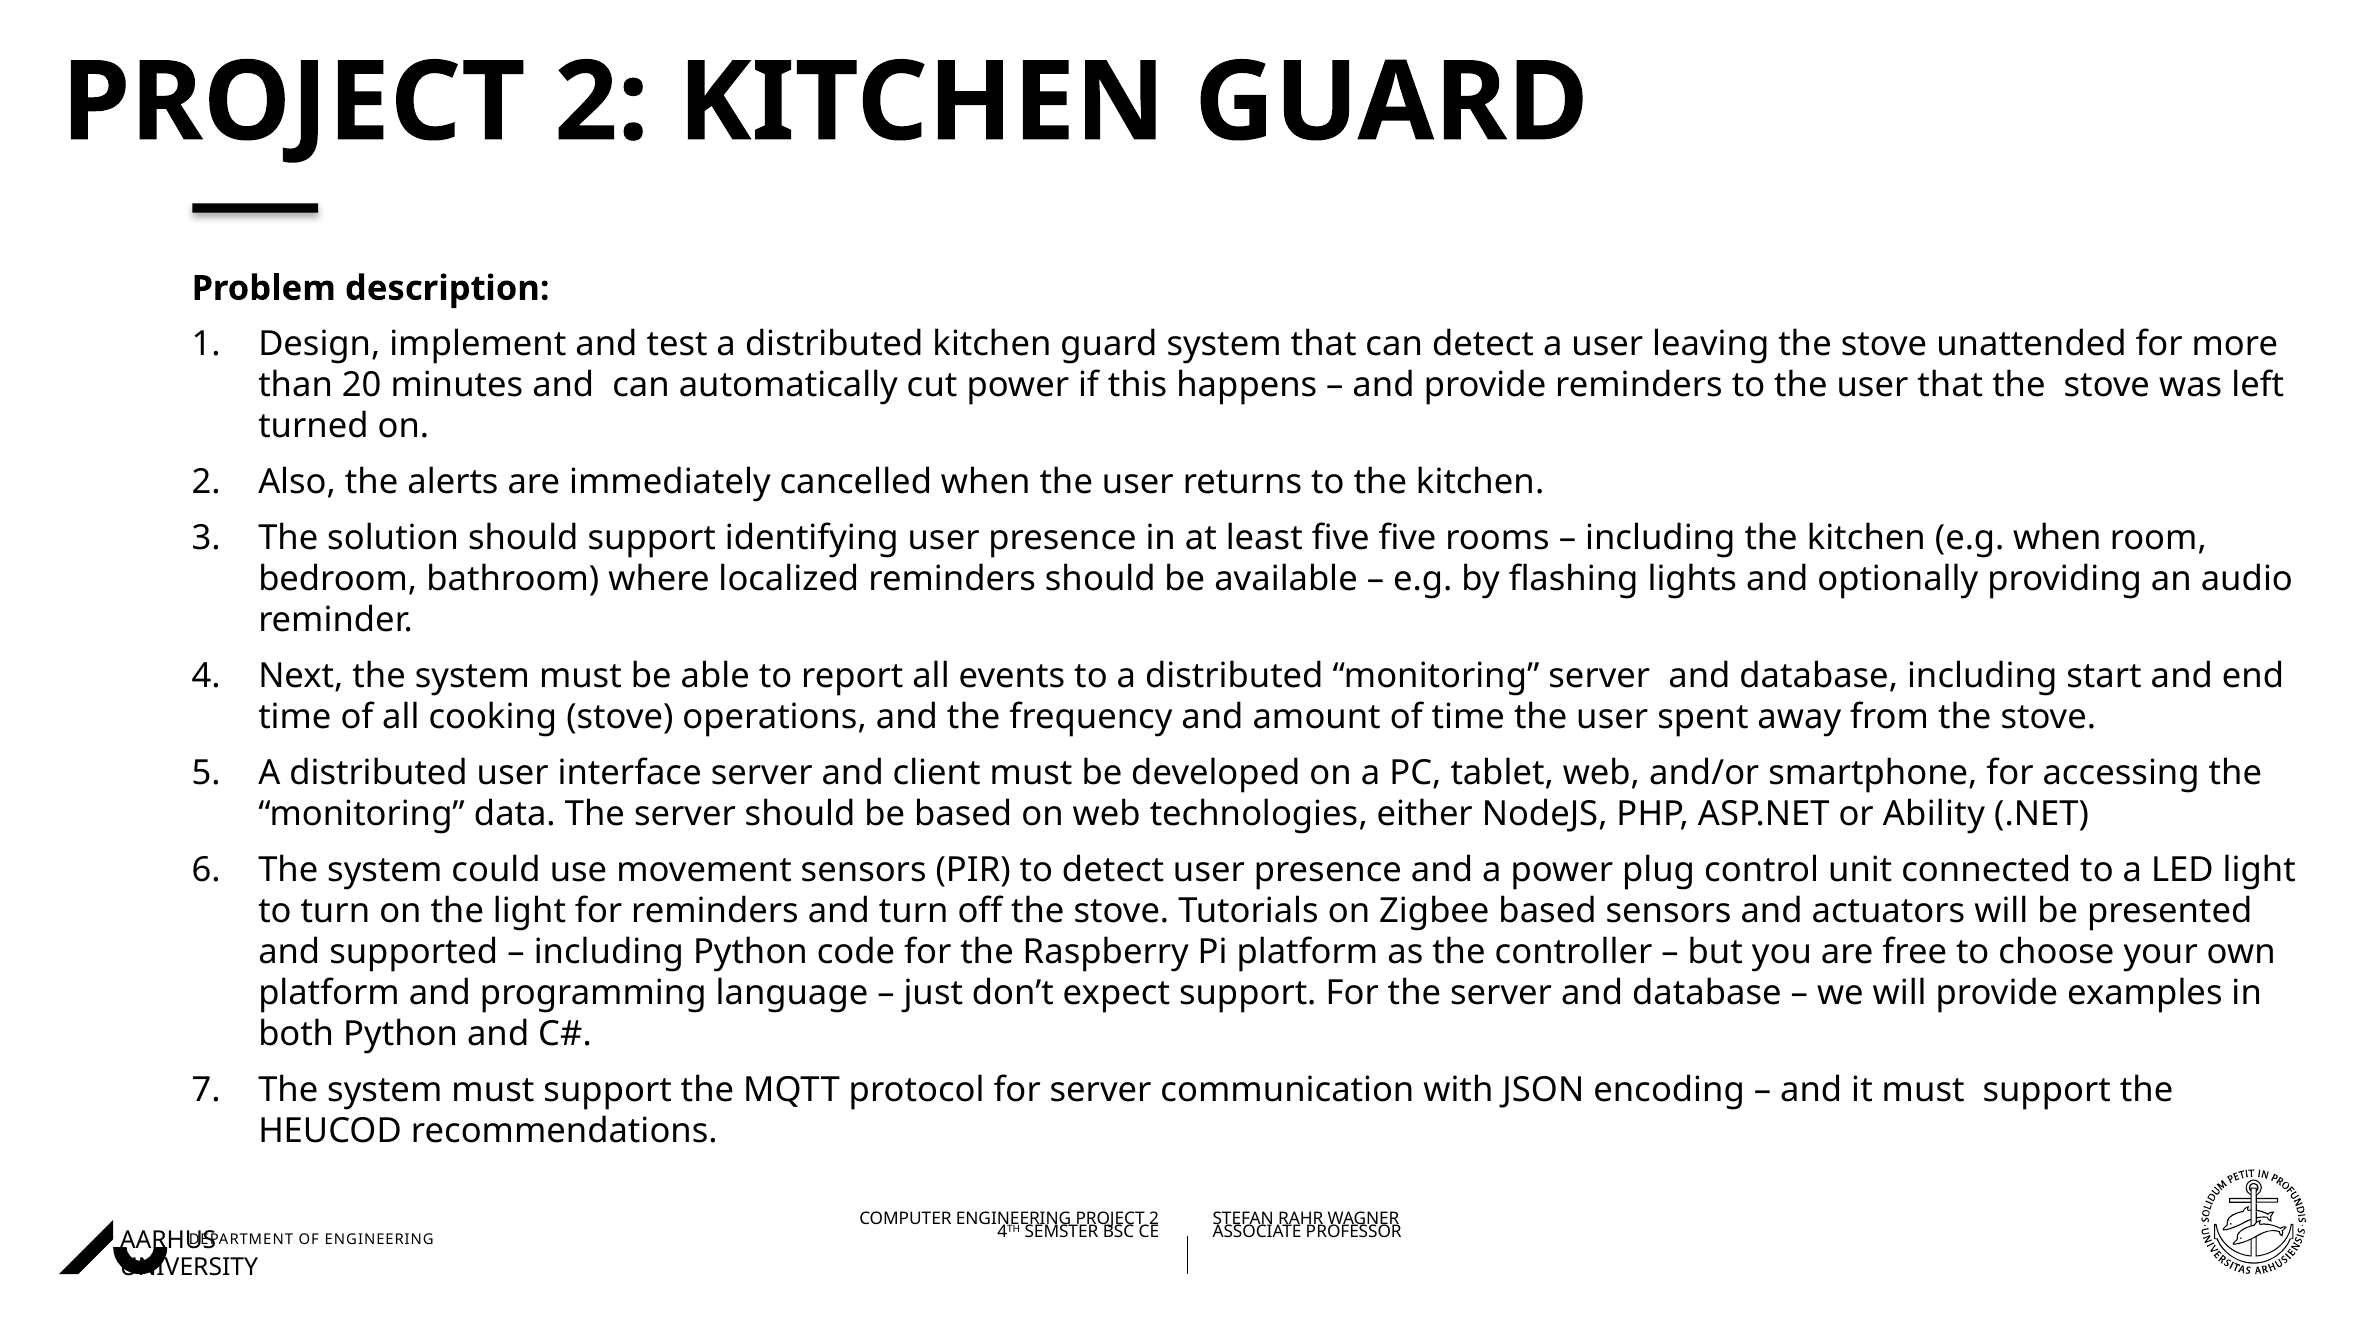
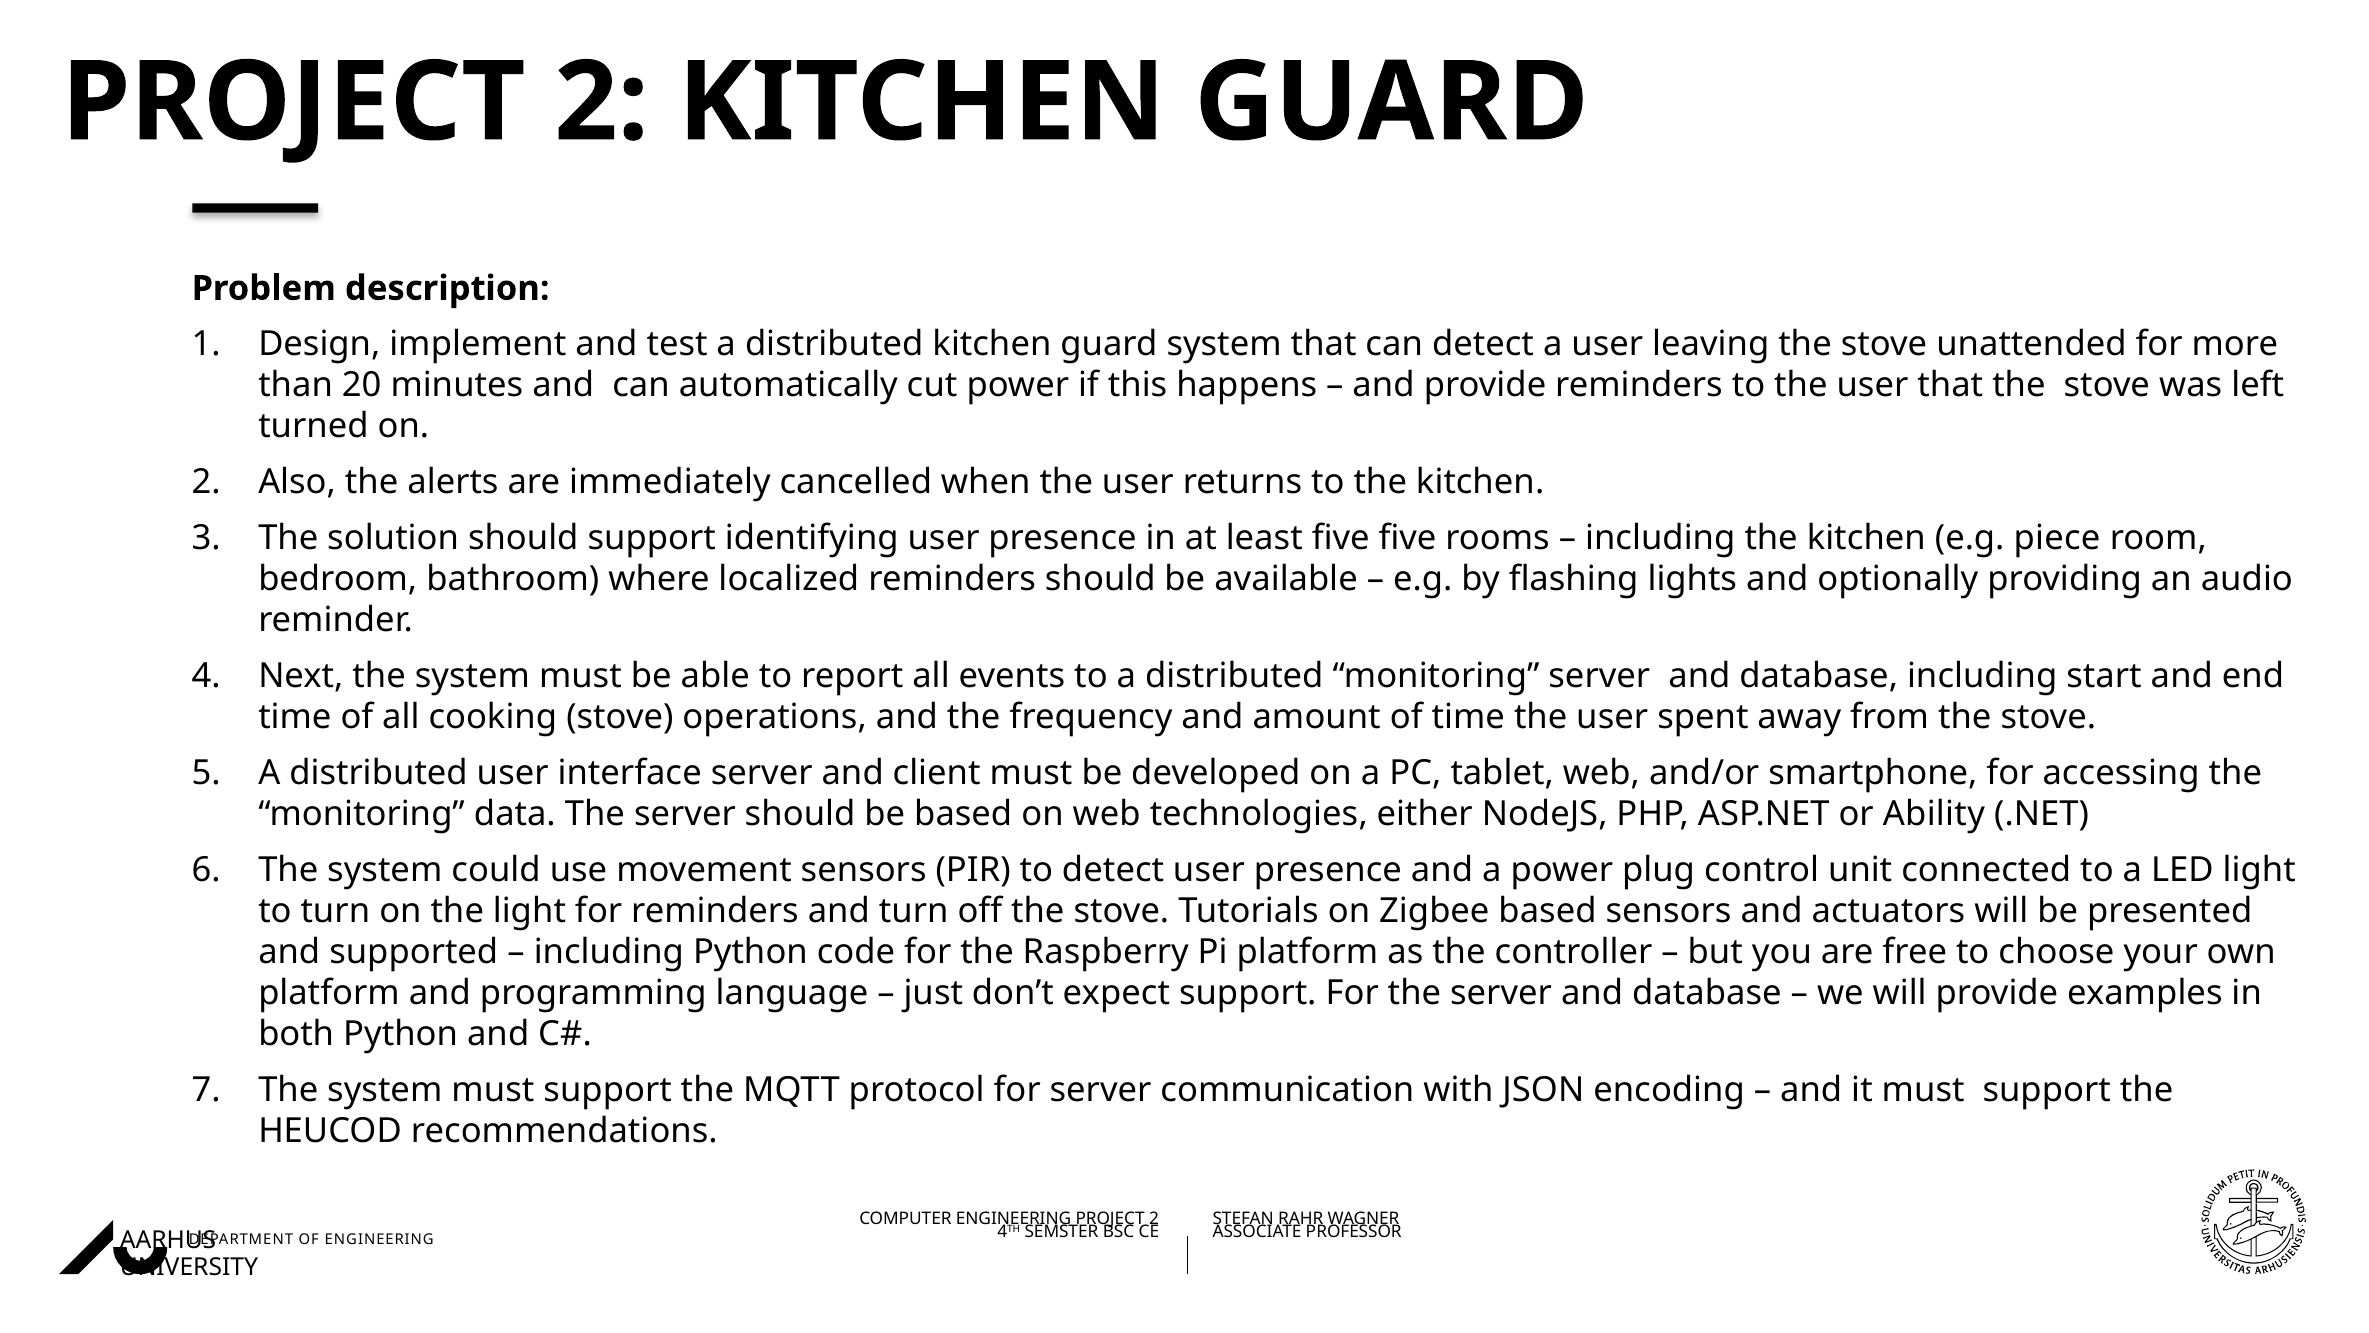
e.g when: when -> piece (2057, 538)
